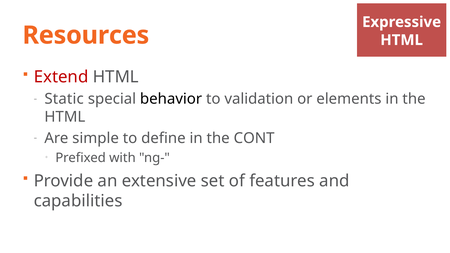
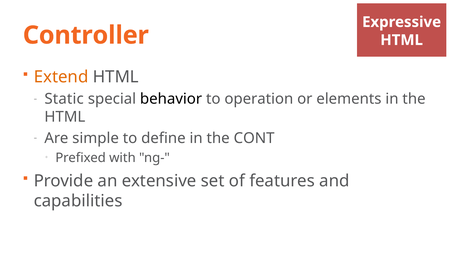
Resources: Resources -> Controller (86, 35)
Extend colour: red -> orange (61, 77)
validation: validation -> operation (259, 99)
